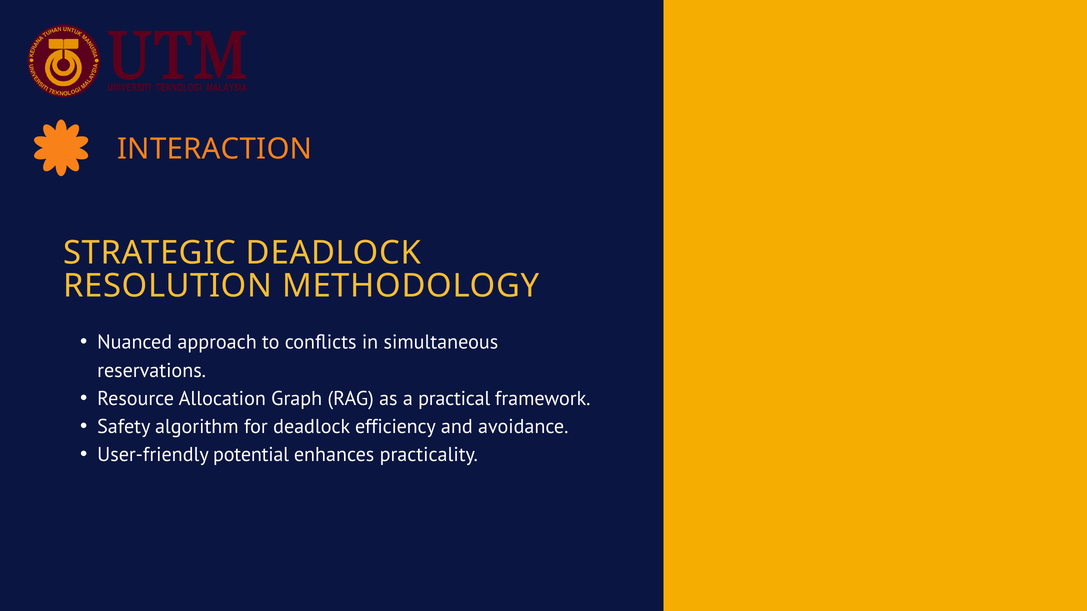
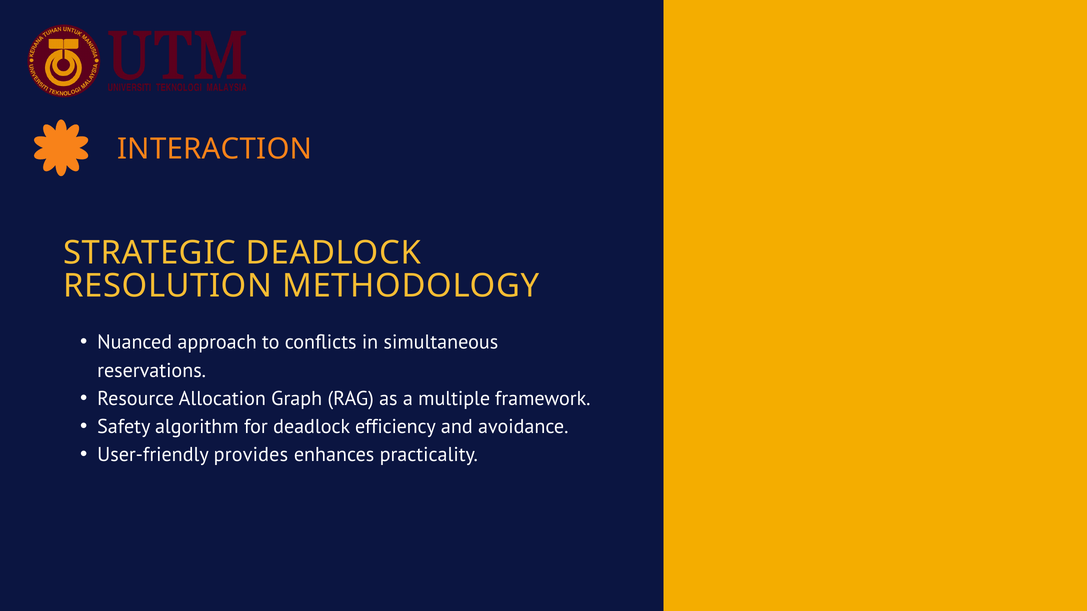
practical: practical -> multiple (454, 399)
potential: potential -> provides (251, 455)
